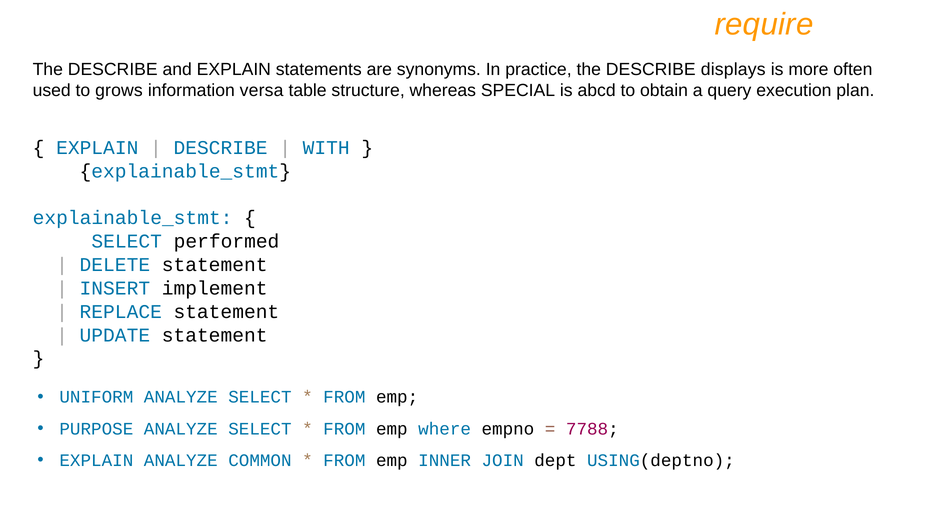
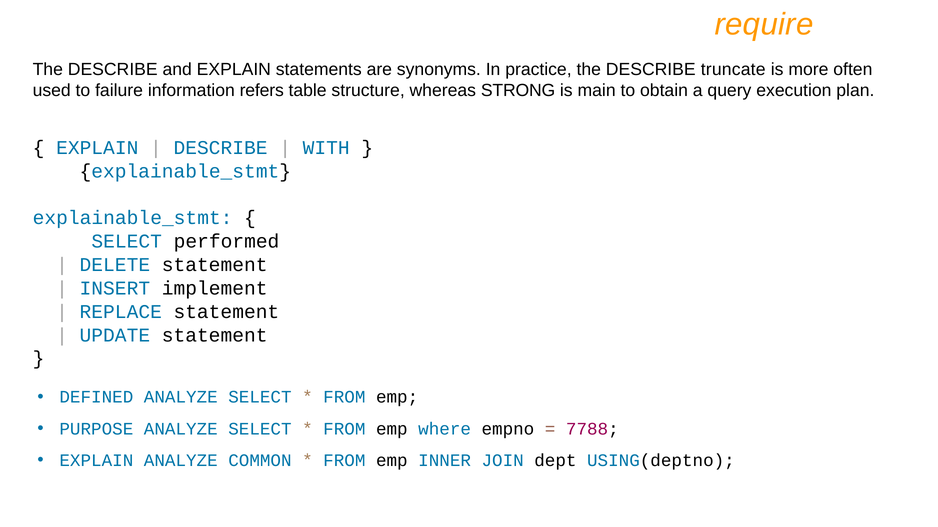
displays: displays -> truncate (733, 69)
grows: grows -> failure (119, 90)
versa: versa -> refers (262, 90)
SPECIAL: SPECIAL -> STRONG (518, 90)
abcd: abcd -> main (597, 90)
UNIFORM: UNIFORM -> DEFINED (96, 398)
